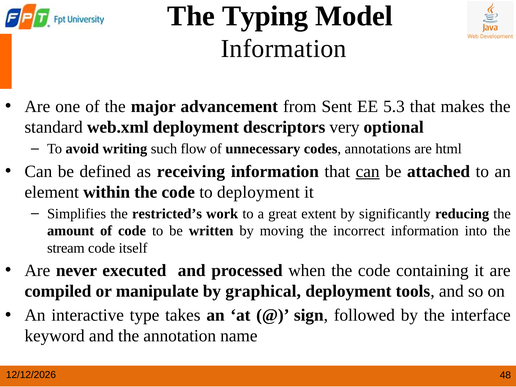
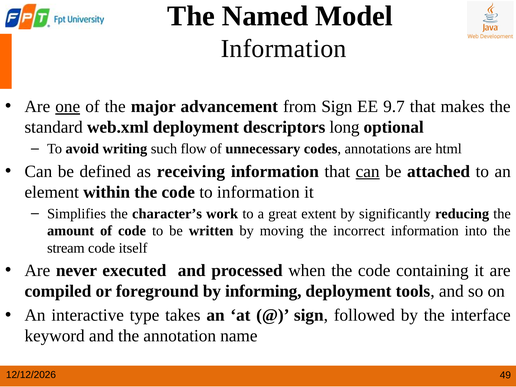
Typing: Typing -> Named (265, 16)
one underline: none -> present (68, 107)
from Sent: Sent -> Sign (337, 107)
5.3: 5.3 -> 9.7 (394, 107)
very: very -> long (345, 127)
to deployment: deployment -> information (258, 192)
restricted’s: restricted’s -> character’s (167, 214)
manipulate: manipulate -> foreground (157, 291)
graphical: graphical -> informing (263, 291)
48: 48 -> 49 (505, 375)
